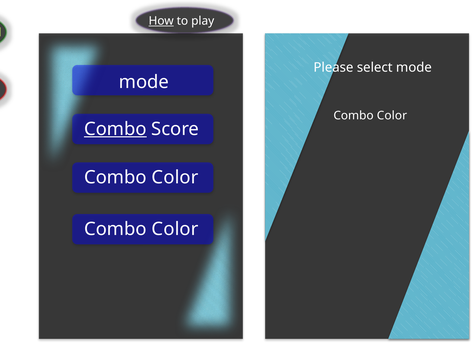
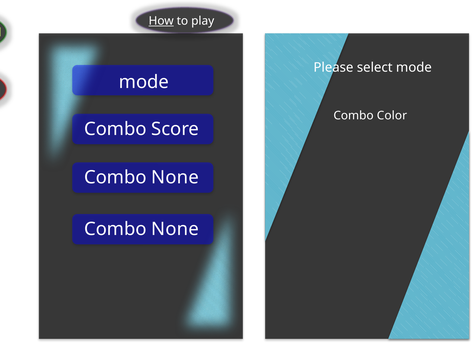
Combo underline: present -> none (115, 129)
Color: Color -> None (175, 177)
Color: Color -> None (175, 229)
